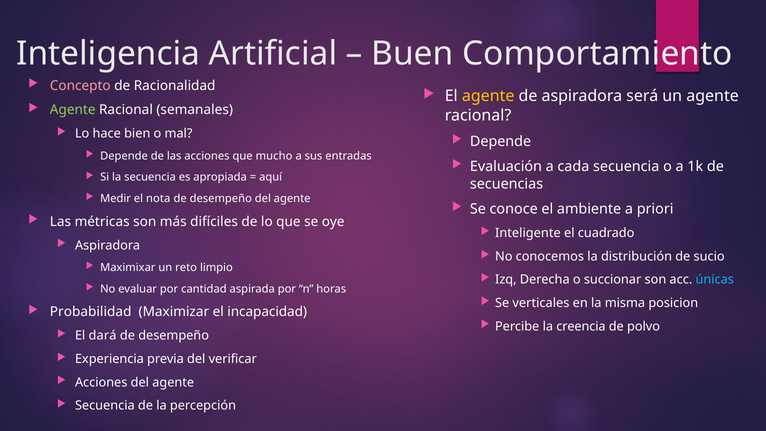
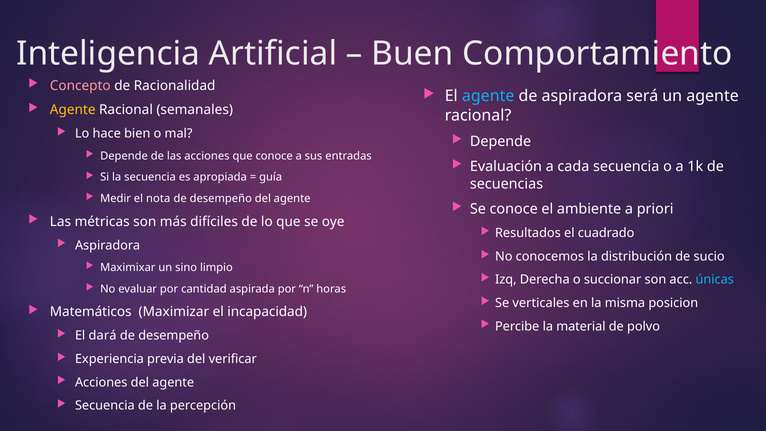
agente colour: yellow -> light blue (488, 96)
Agente colour: light green -> yellow (73, 110)
que mucho: mucho -> conoce (274, 156)
aquí: aquí -> guía (271, 177)
Inteligente: Inteligente -> Resultados (528, 233)
reto: reto -> sino (186, 268)
Probabilidad: Probabilidad -> Matemáticos (91, 312)
creencia: creencia -> material (581, 326)
